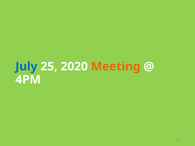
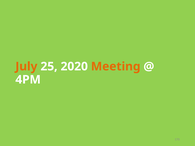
July colour: blue -> orange (26, 67)
